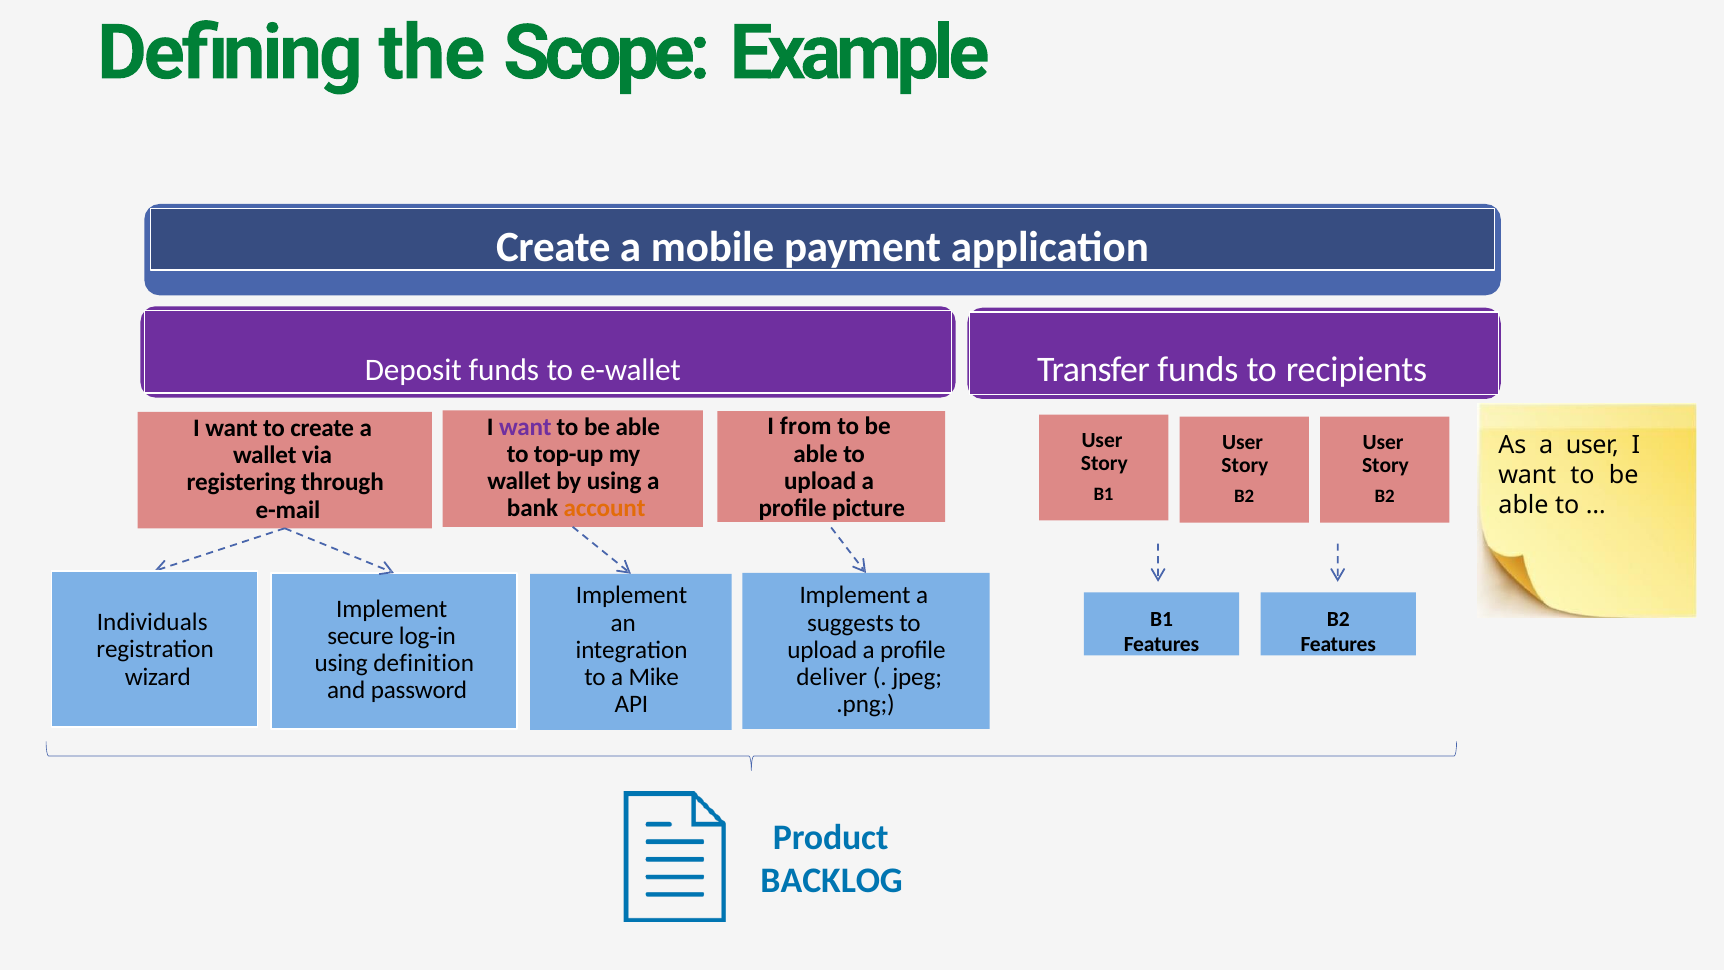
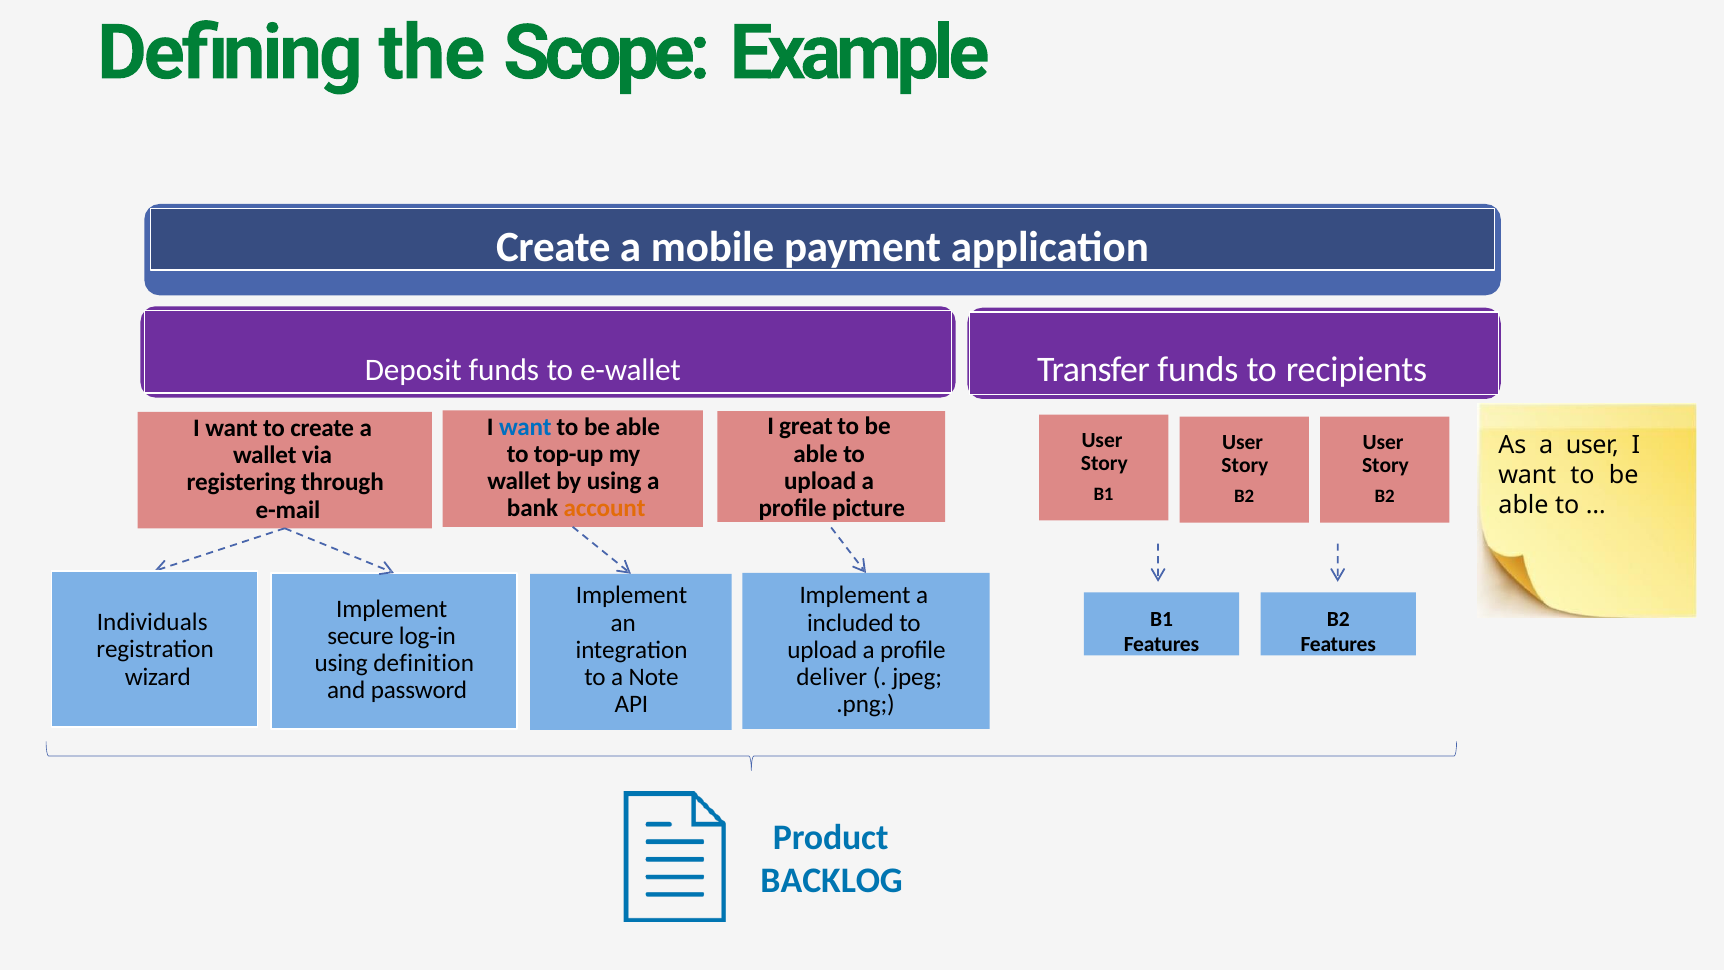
from: from -> great (806, 427)
want colour: purple -> blue (525, 427)
suggests: suggests -> included (850, 623)
Mike: Mike -> Note (654, 677)
